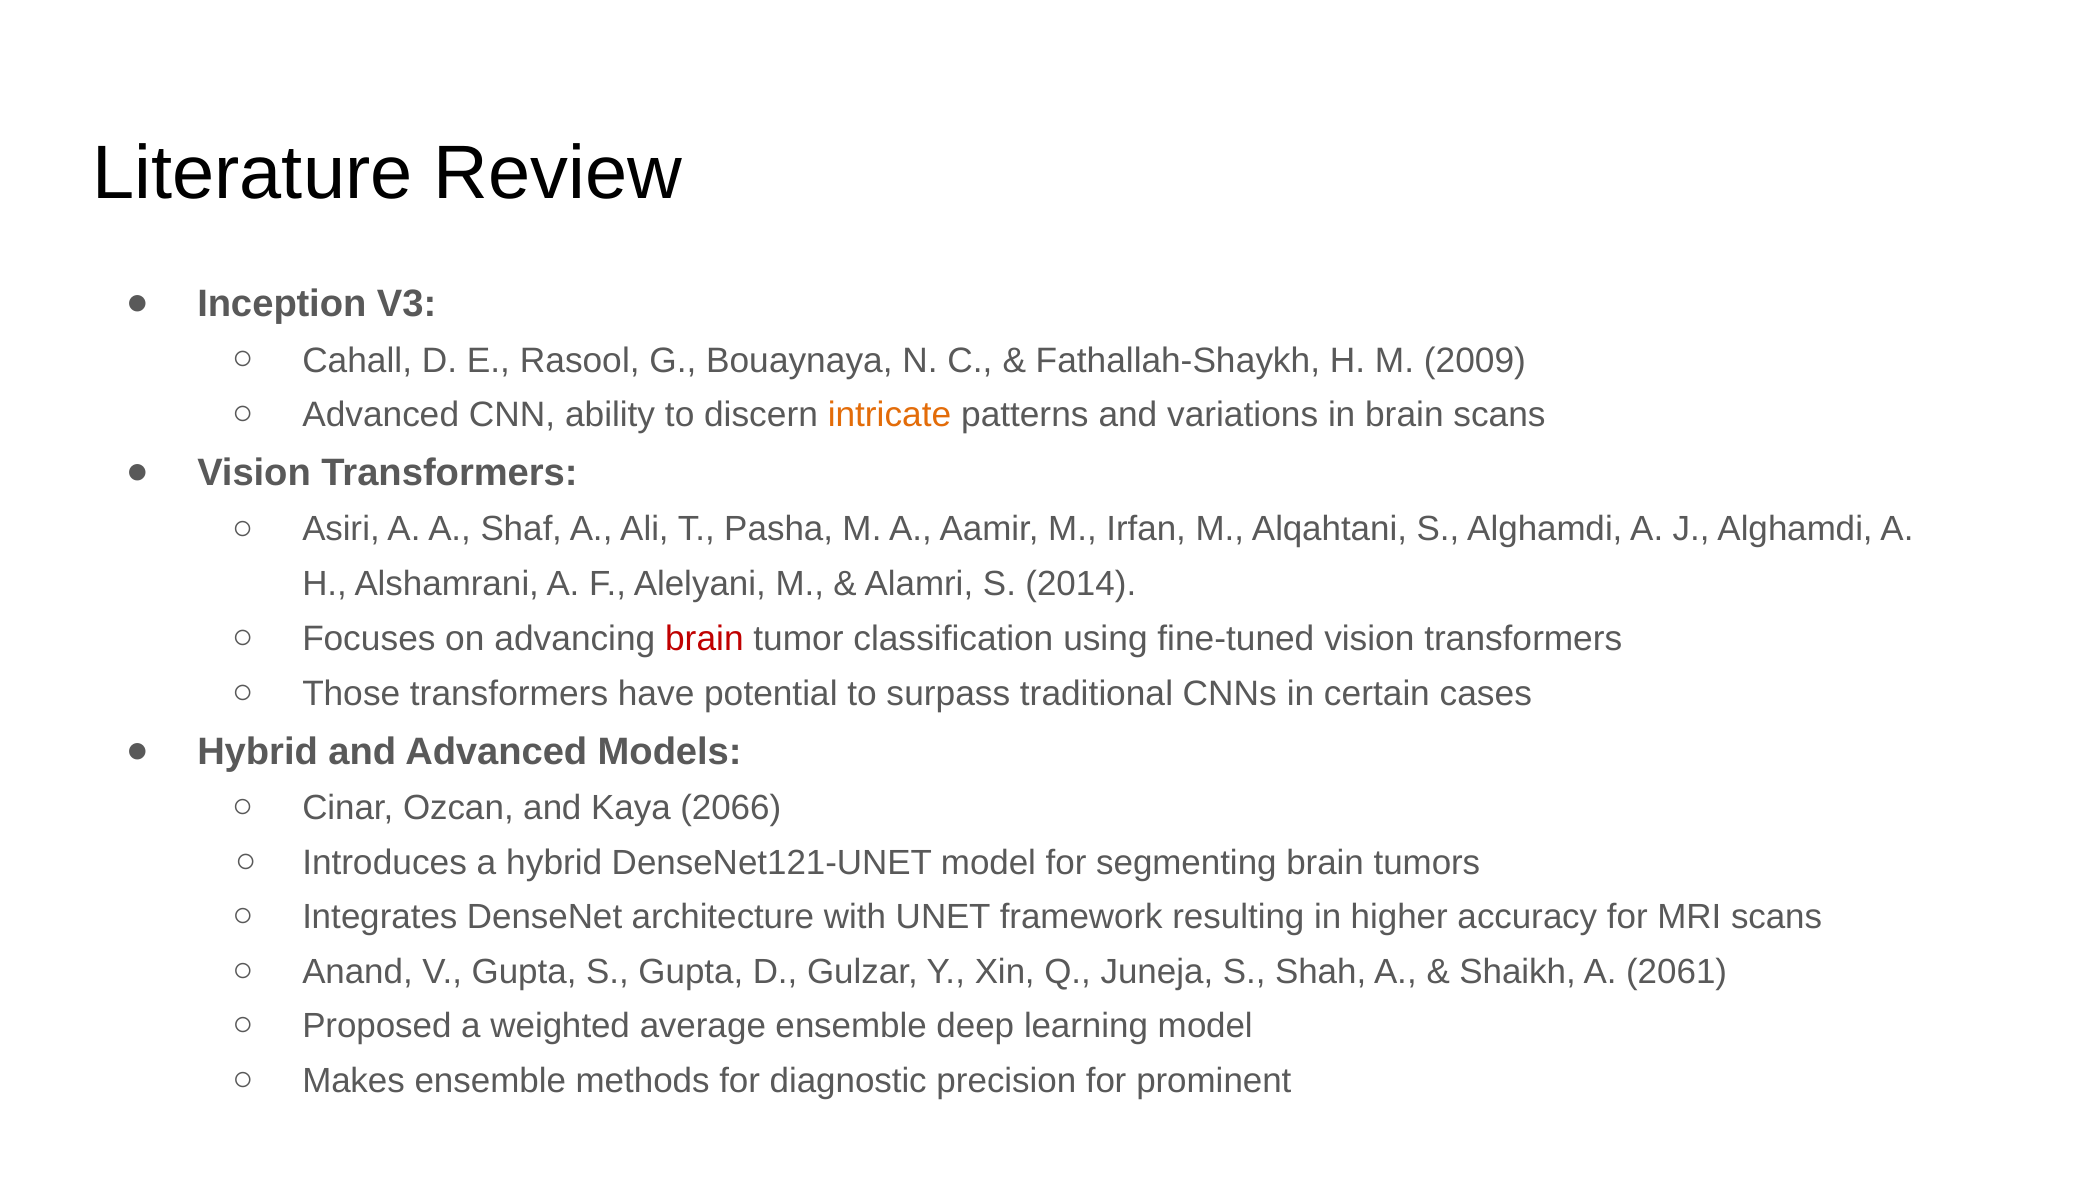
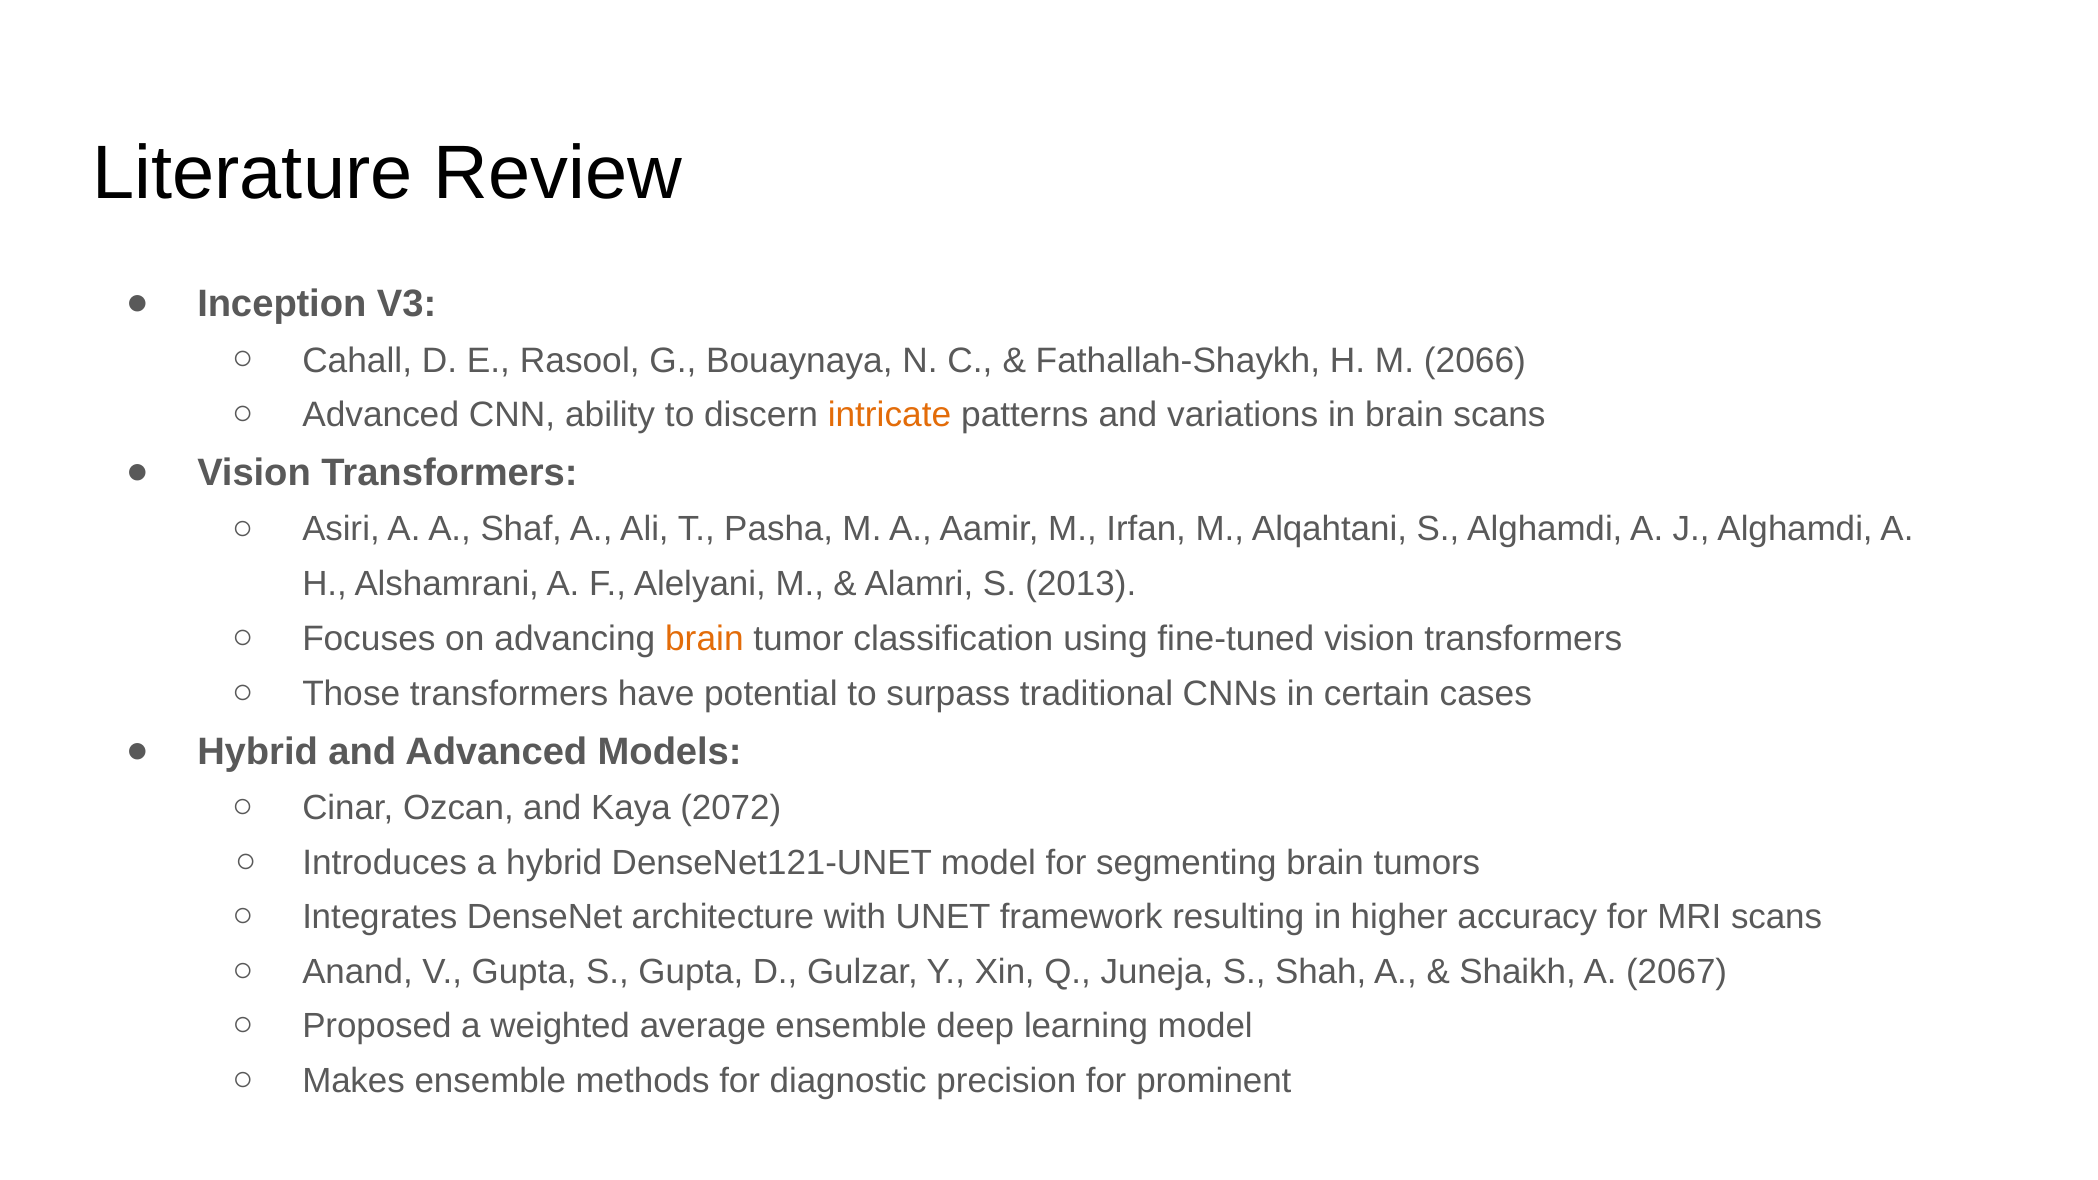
2009: 2009 -> 2066 (1475, 360)
2014: 2014 -> 2013 (1081, 584)
brain colour: red -> orange (704, 639)
2066: 2066 -> 2072 (731, 808)
2061: 2061 -> 2067 (1677, 972)
